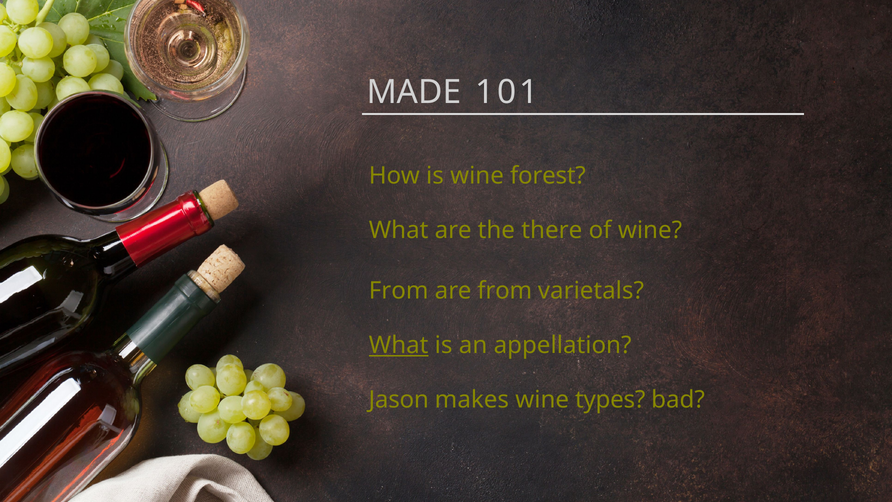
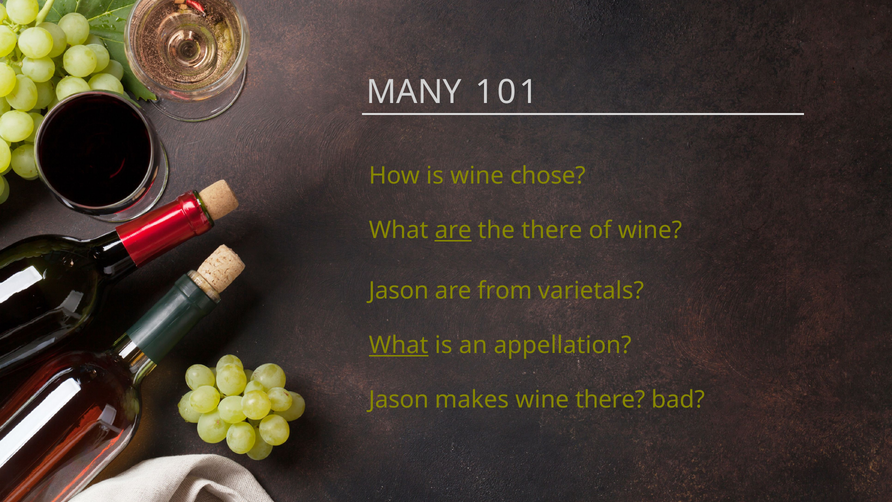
MADE: MADE -> MANY (414, 92)
forest: forest -> chose (548, 176)
are underline: none -> present (453, 230)
From: From -> Jason (399, 291)
wine types: types -> there (610, 400)
